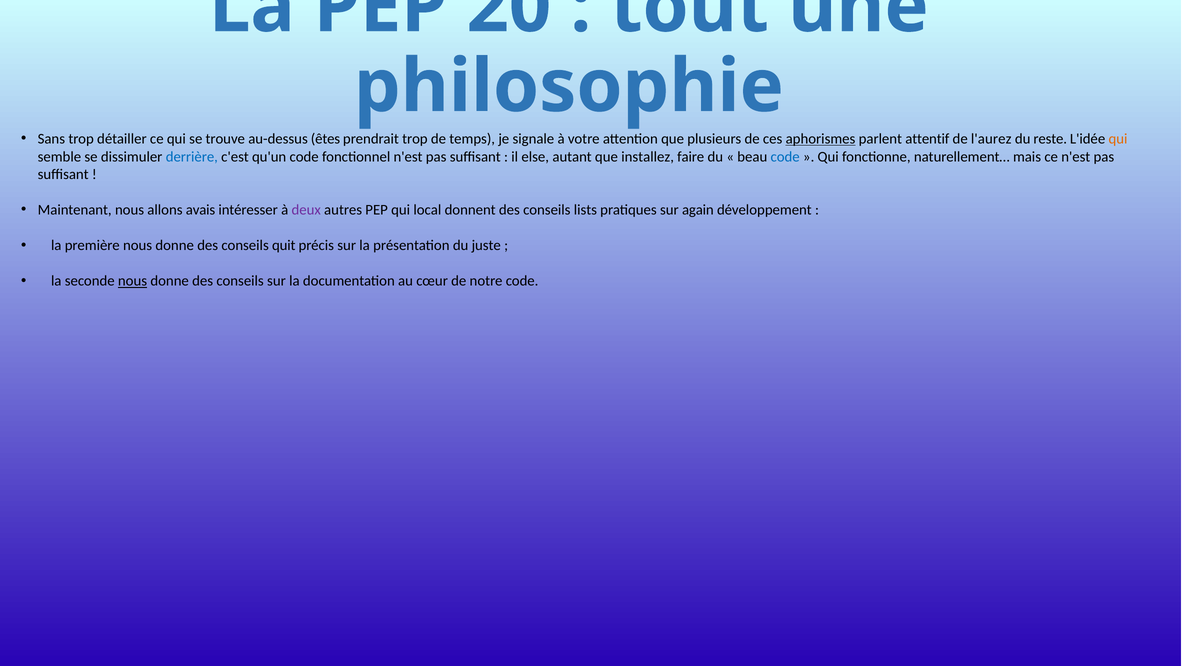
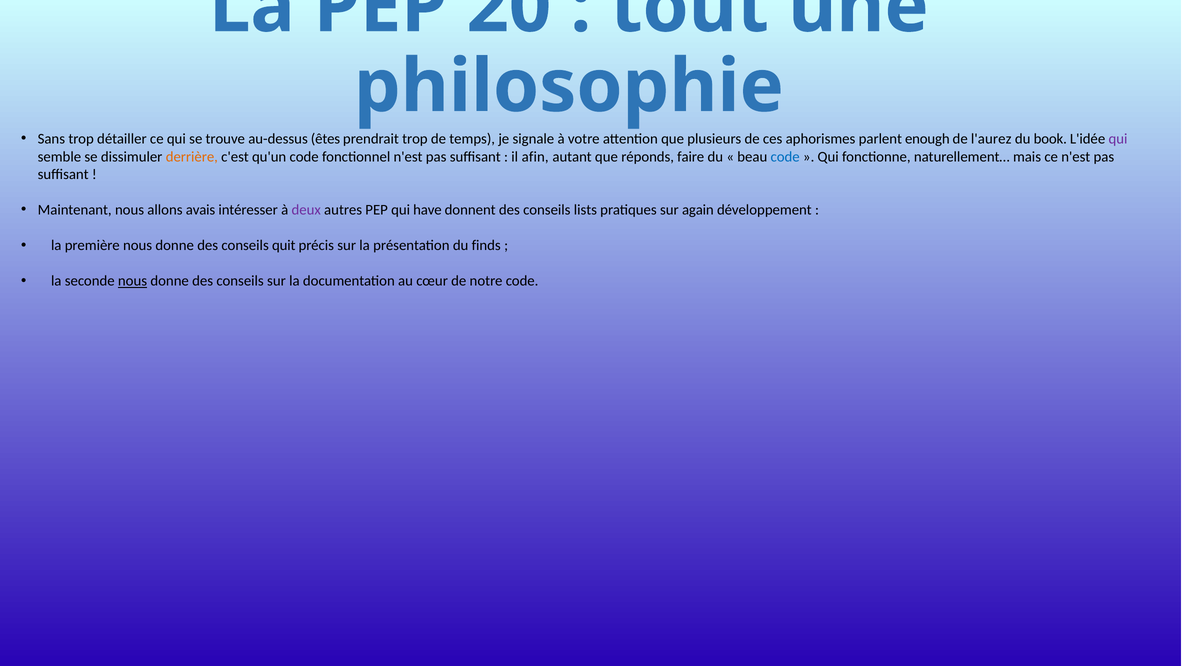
aphorismes underline: present -> none (821, 139)
attentif: attentif -> enough (927, 139)
reste: reste -> book (1050, 139)
qui colour: orange -> purple (1118, 139)
derrière colour: blue -> orange (192, 157)
else: else -> afin (535, 157)
installez: installez -> réponds (648, 157)
local: local -> have (427, 210)
juste: juste -> finds (486, 245)
